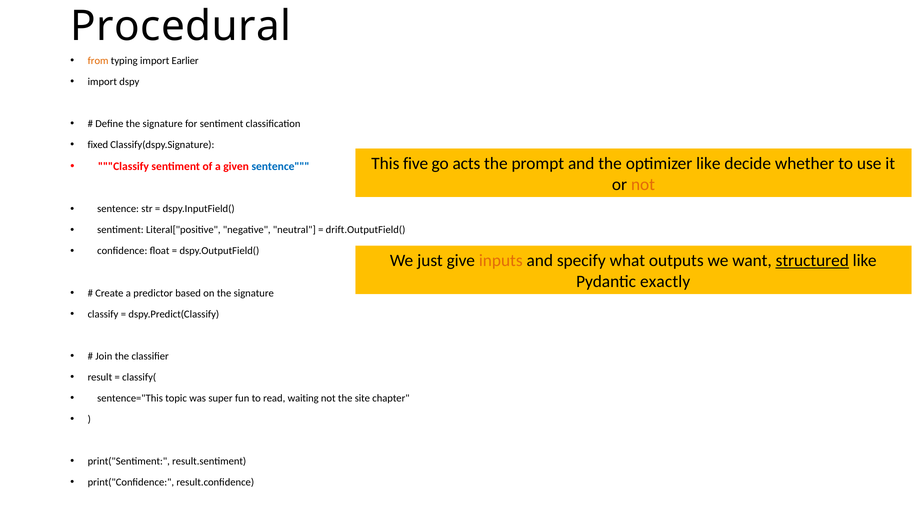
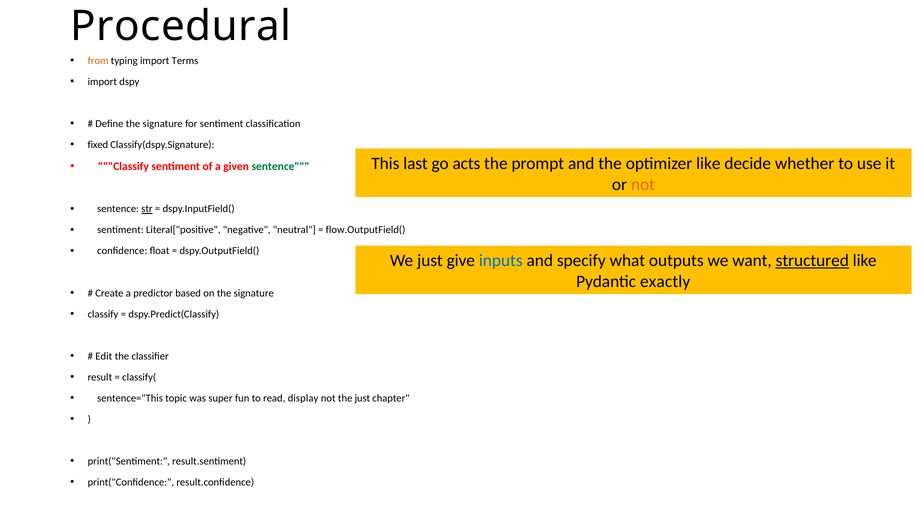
Earlier: Earlier -> Terms (185, 61)
five: five -> last (416, 164)
sentence colour: blue -> green (281, 166)
str underline: none -> present (147, 209)
drift.OutputField(: drift.OutputField( -> flow.OutputField( (366, 230)
inputs colour: orange -> blue (501, 261)
Join: Join -> Edit (104, 356)
waiting: waiting -> display (303, 398)
the site: site -> just (362, 398)
